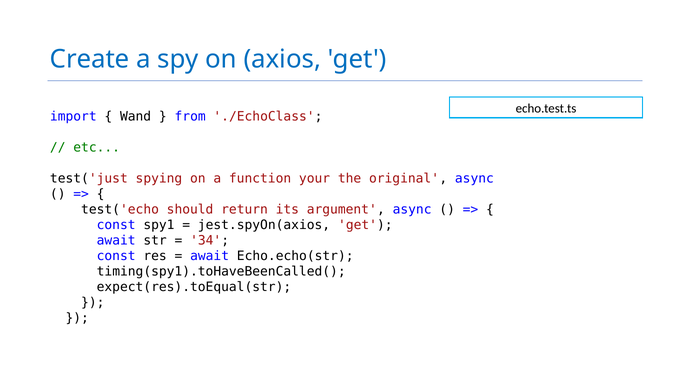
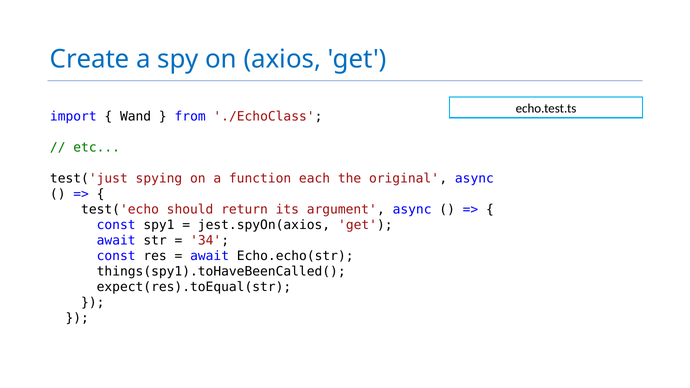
your: your -> each (315, 179)
timing(spy1).toHaveBeenCalled(: timing(spy1).toHaveBeenCalled( -> things(spy1).toHaveBeenCalled( (221, 272)
